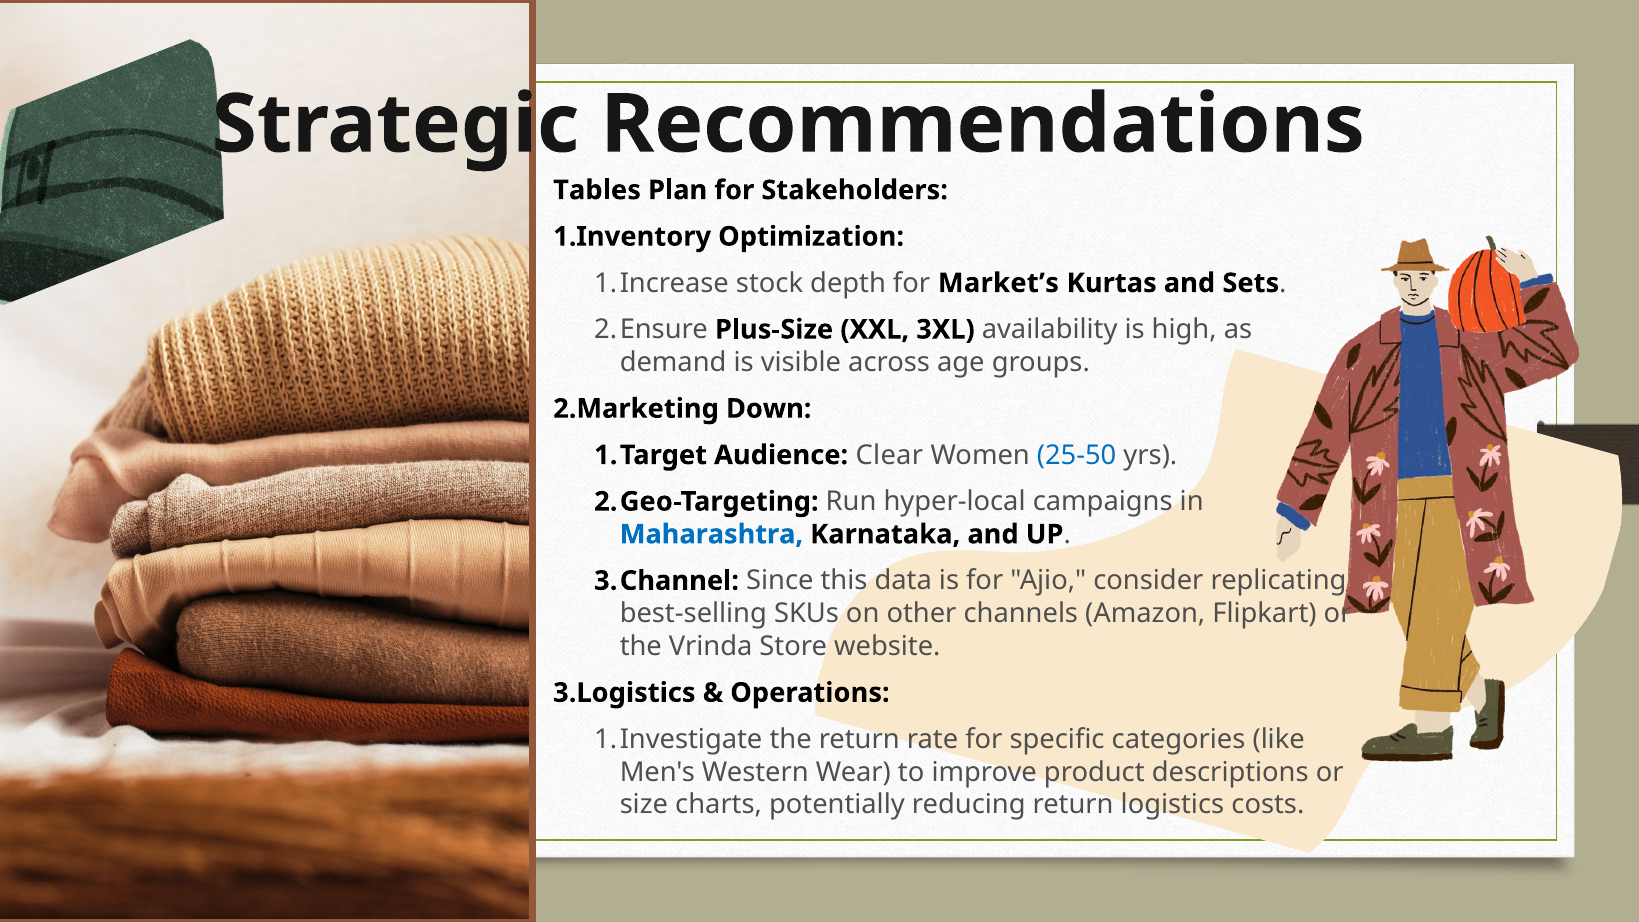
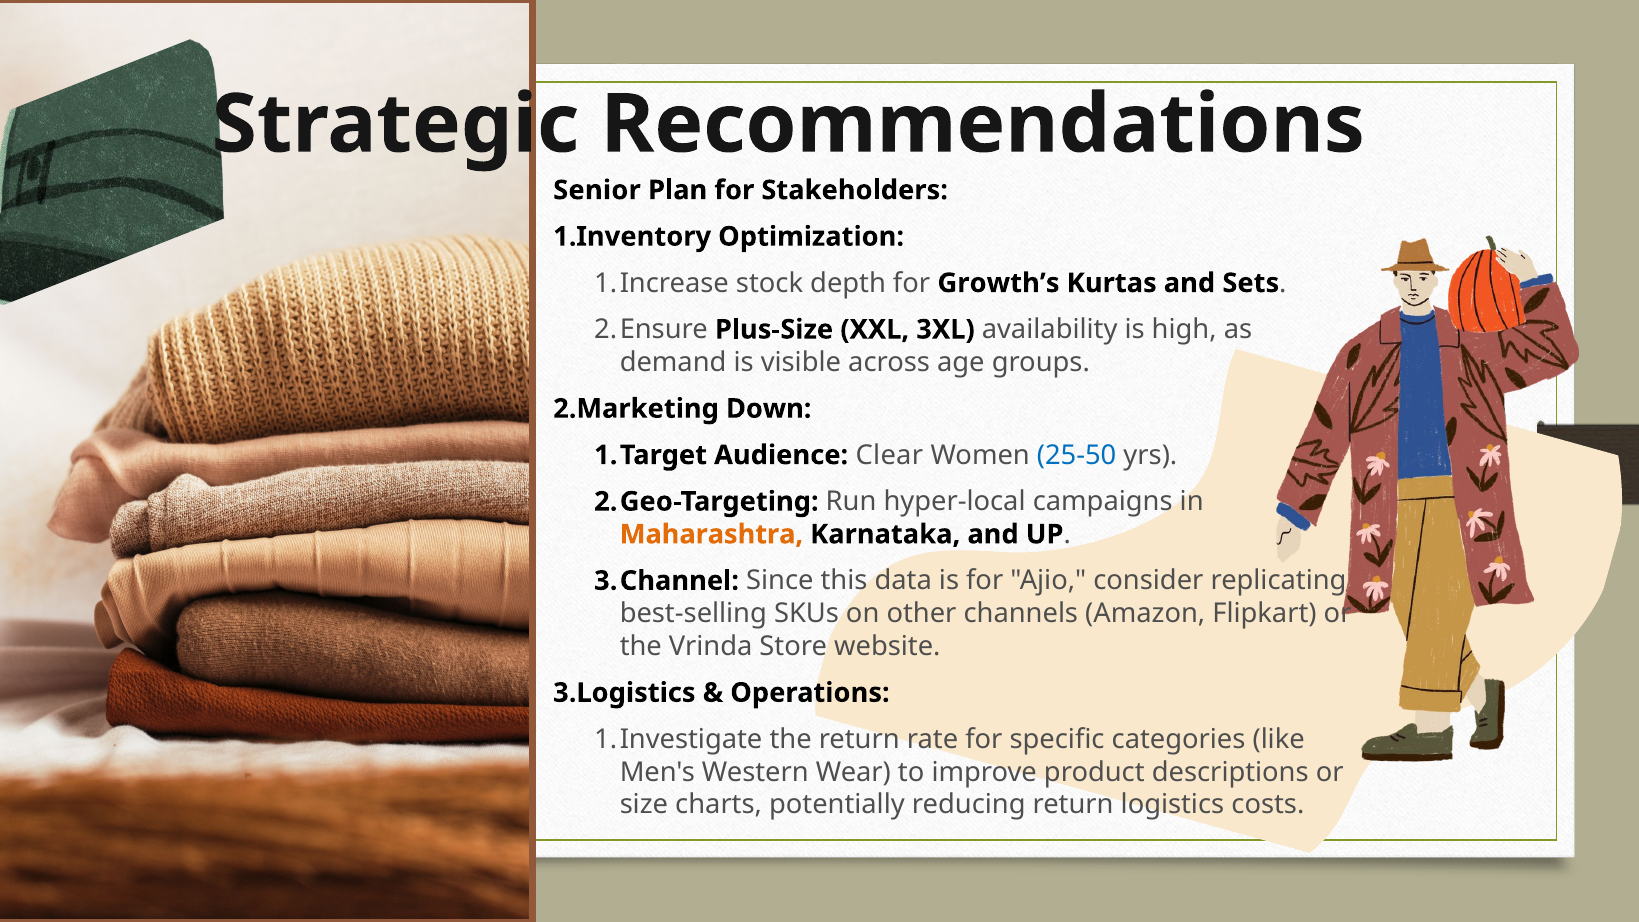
Tables: Tables -> Senior (597, 190)
Market’s: Market’s -> Growth’s (999, 283)
Maharashtra colour: blue -> orange (711, 534)
